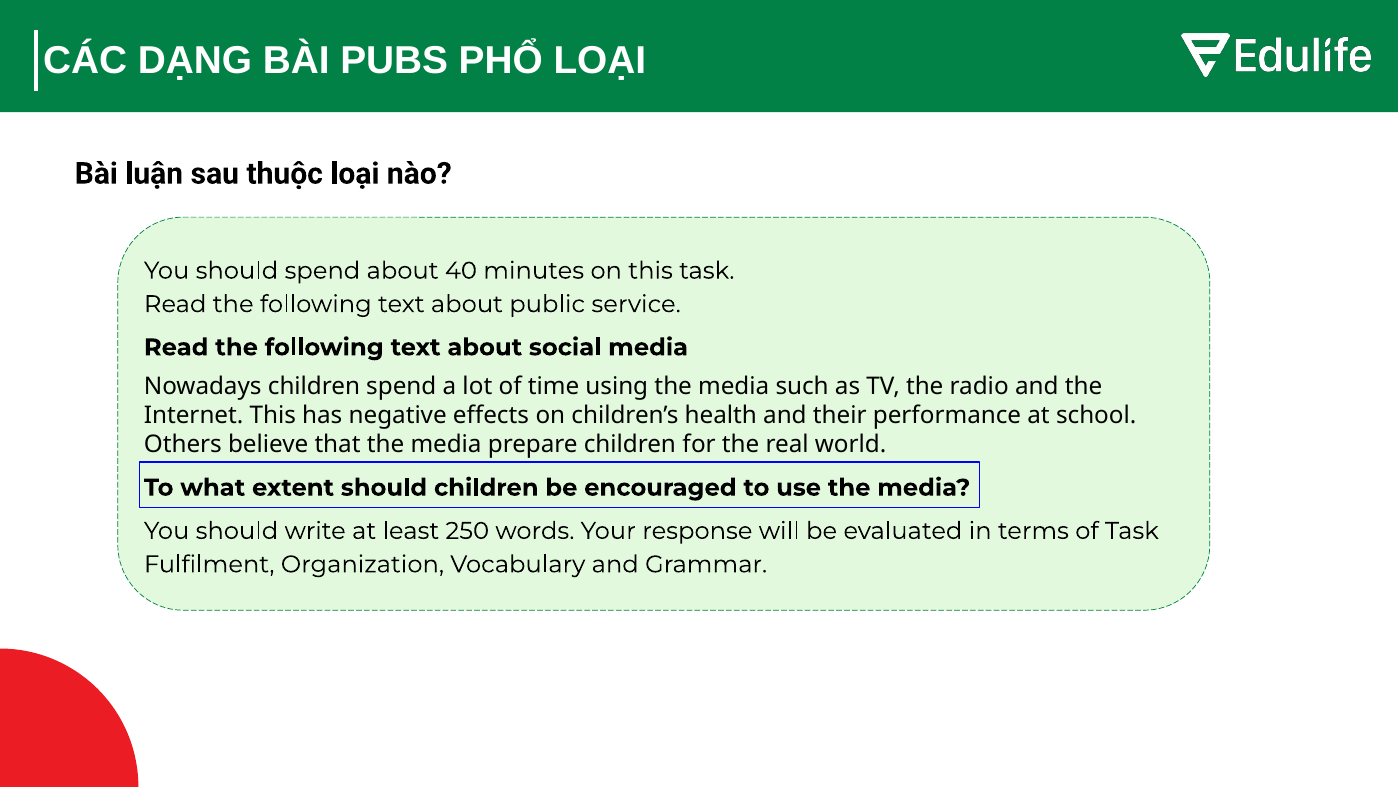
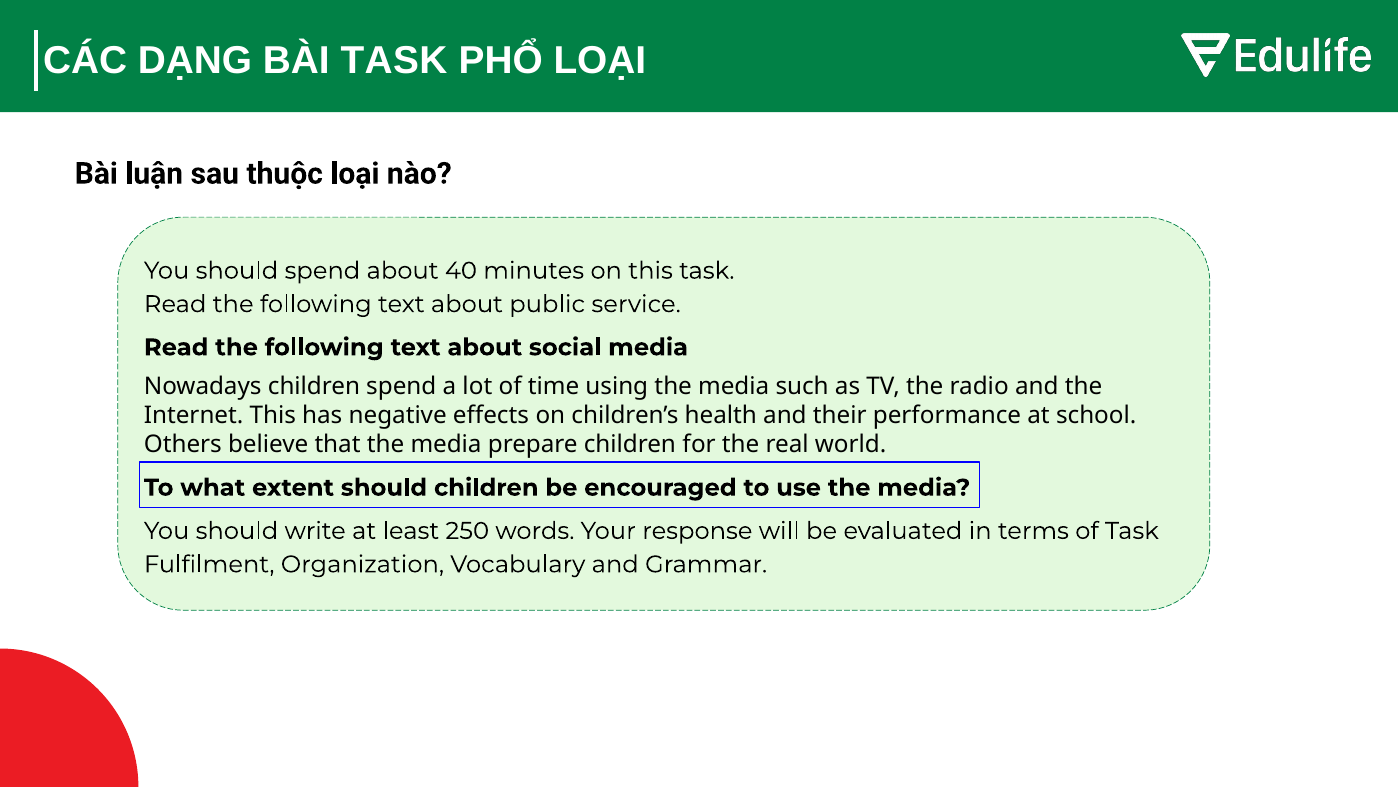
BÀI PUBS: PUBS -> TASK (394, 60)
